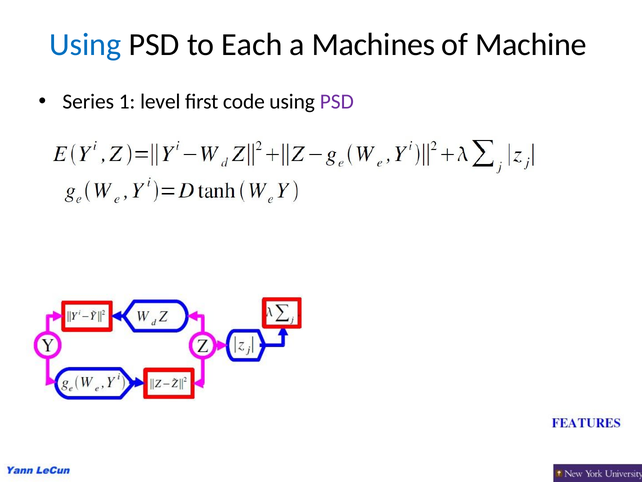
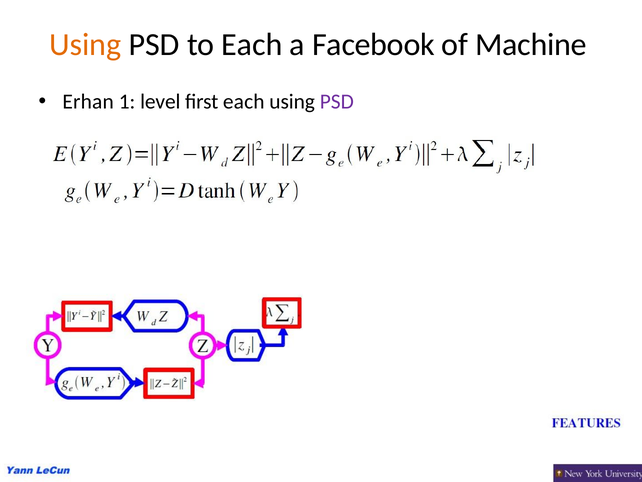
Using colour: blue -> orange (85, 45)
Machines: Machines -> Facebook (373, 45)
Series: Series -> Erhan (88, 102)
first code: code -> each (244, 102)
